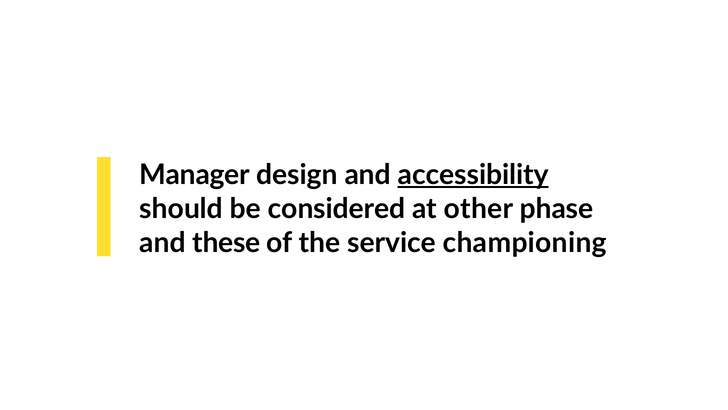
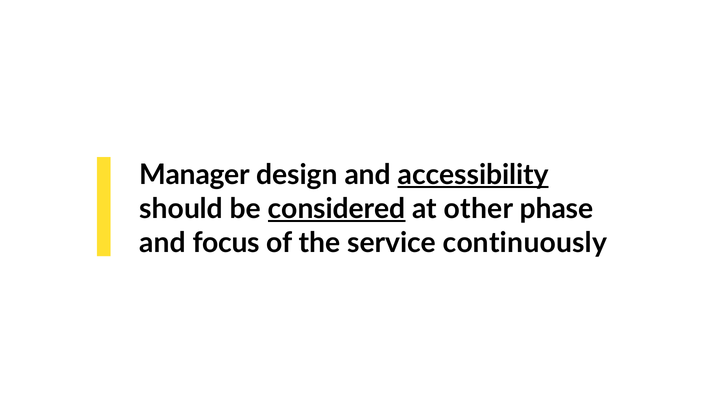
considered underline: none -> present (337, 209)
these: these -> focus (226, 243)
championing: championing -> continuously (525, 243)
